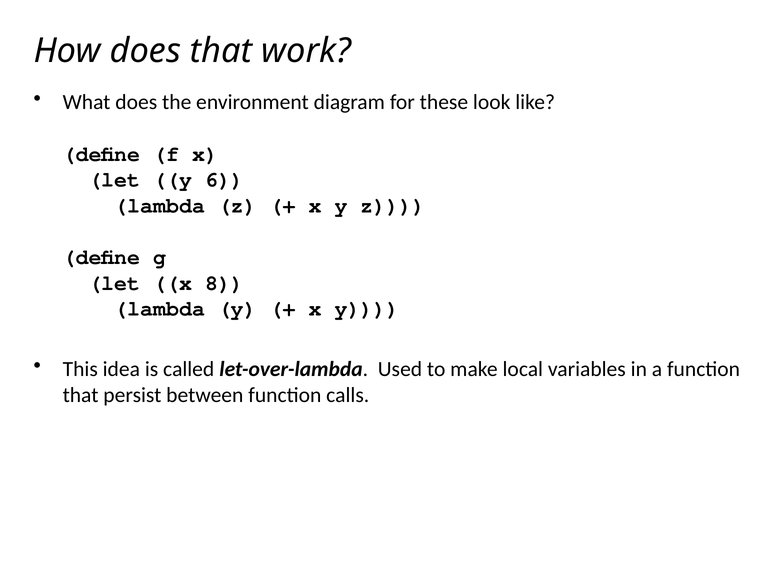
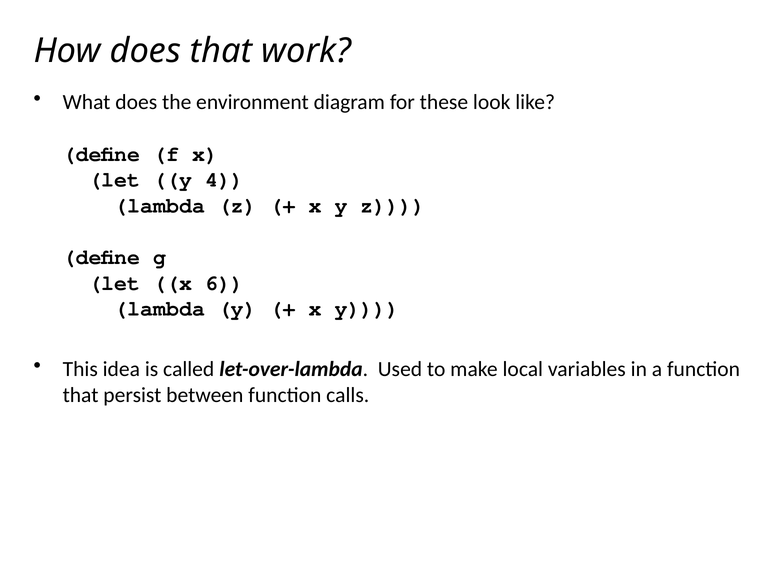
6: 6 -> 4 (224, 180)
8: 8 -> 6 (224, 283)
